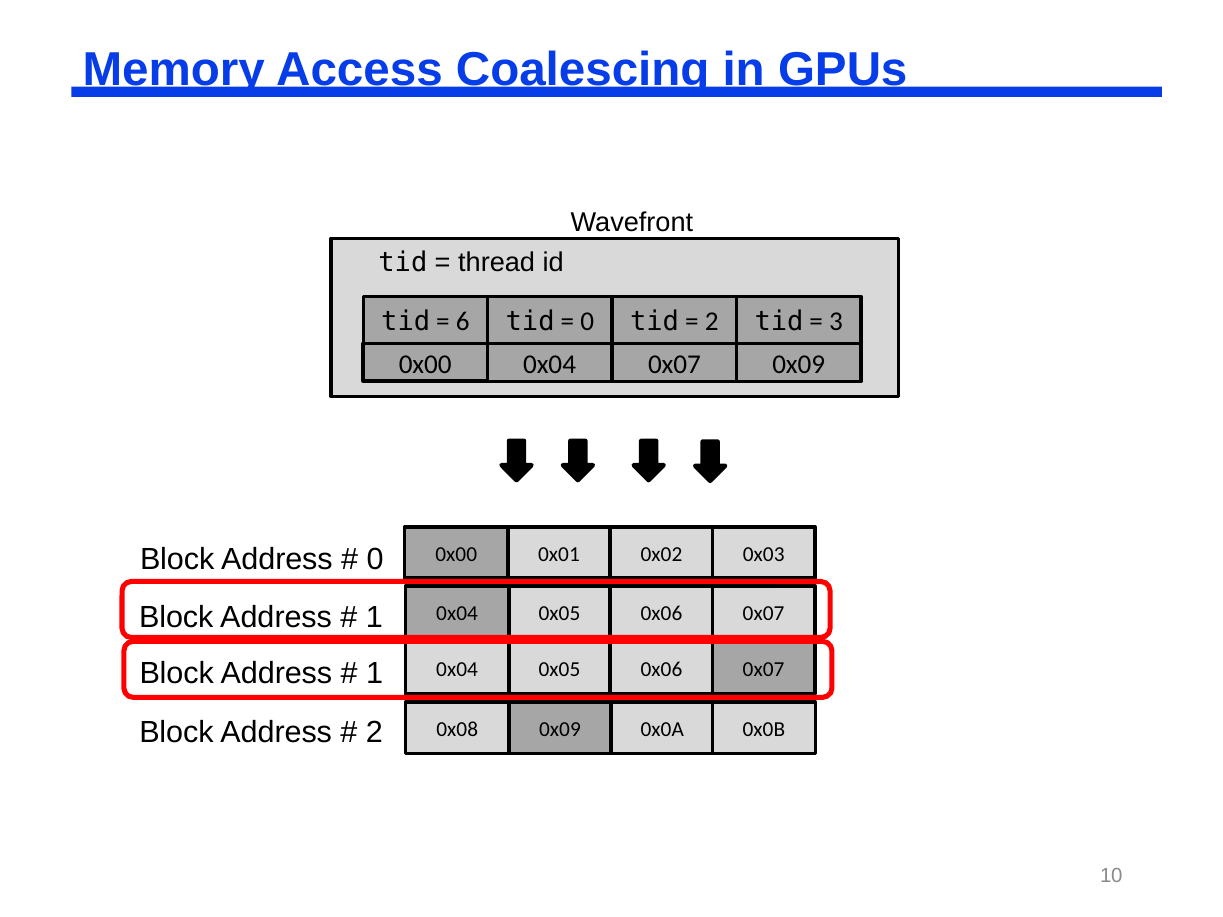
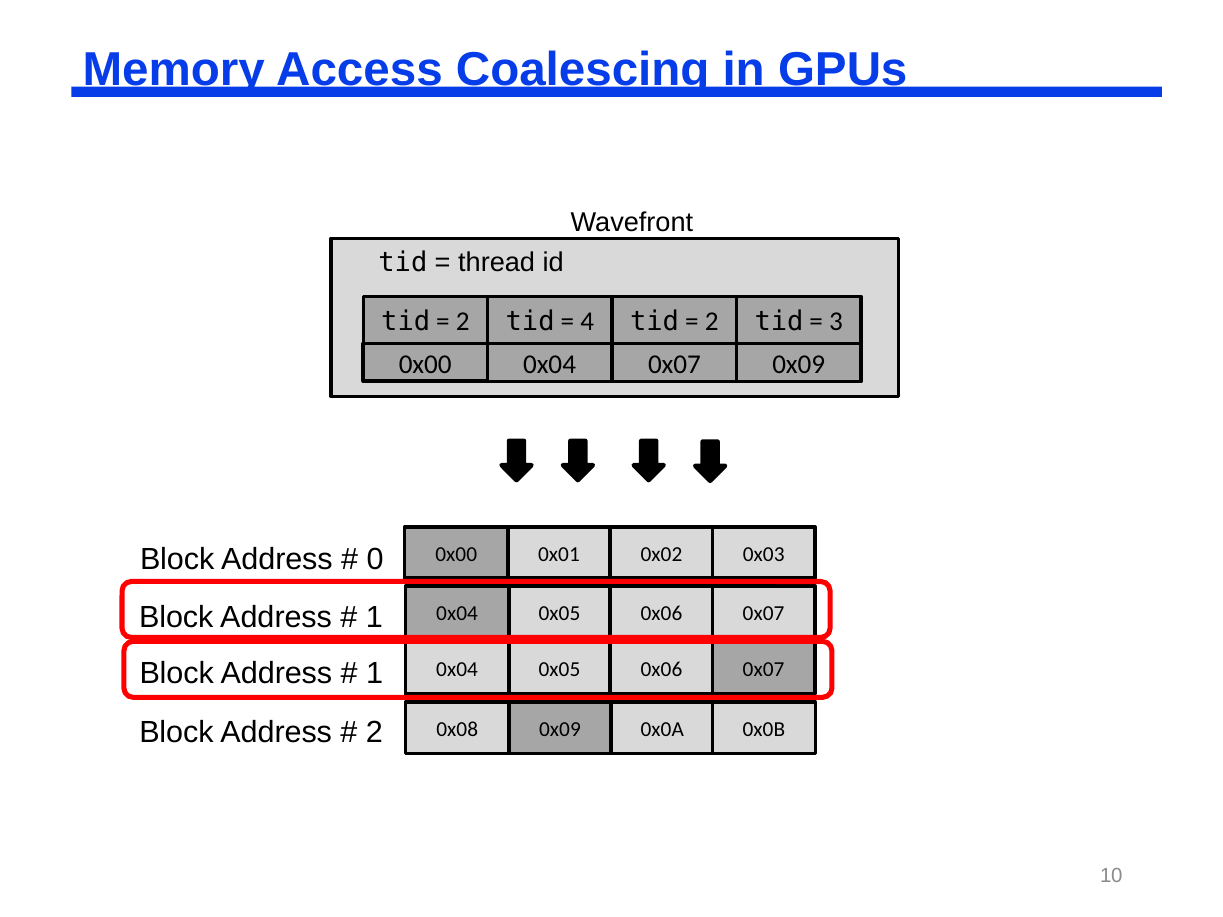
6: 6 -> 2 (463, 322)
0: 0 -> 4 (587, 322)
